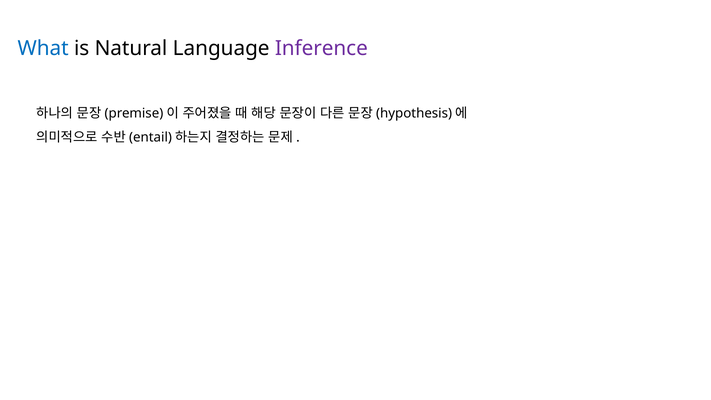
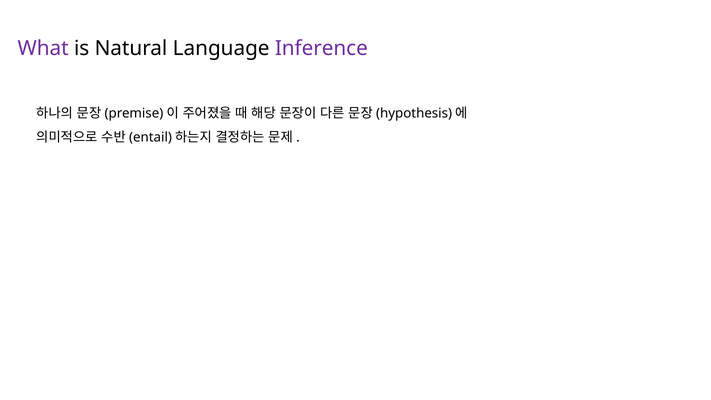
What colour: blue -> purple (43, 48)
